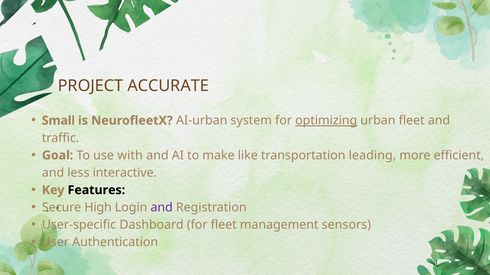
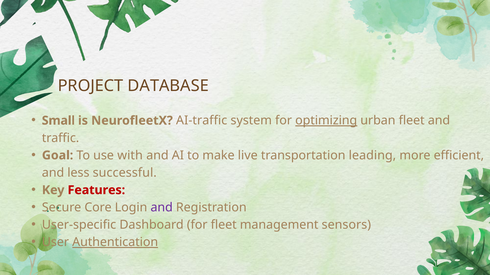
ACCURATE: ACCURATE -> DATABASE (168, 86)
AI-urban: AI-urban -> AI-traffic (202, 121)
like: like -> live (248, 156)
interactive: interactive -> successful (125, 173)
Features colour: black -> red (96, 190)
High: High -> Core (98, 208)
Authentication underline: none -> present (115, 243)
